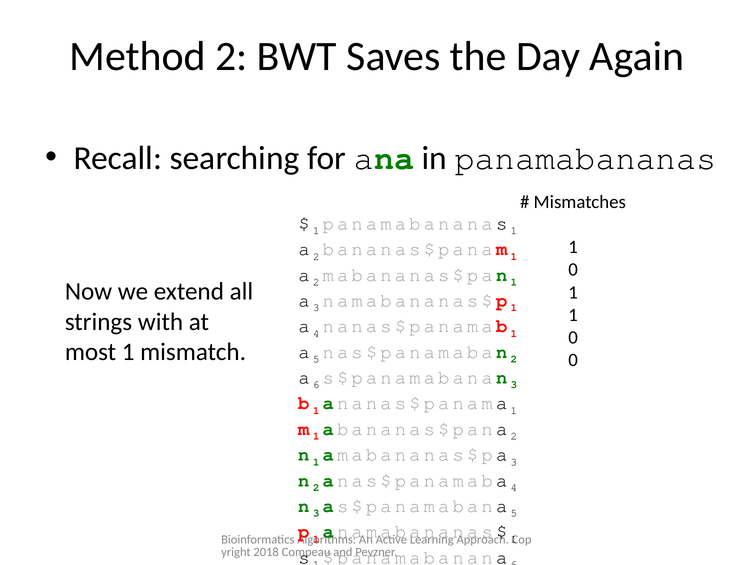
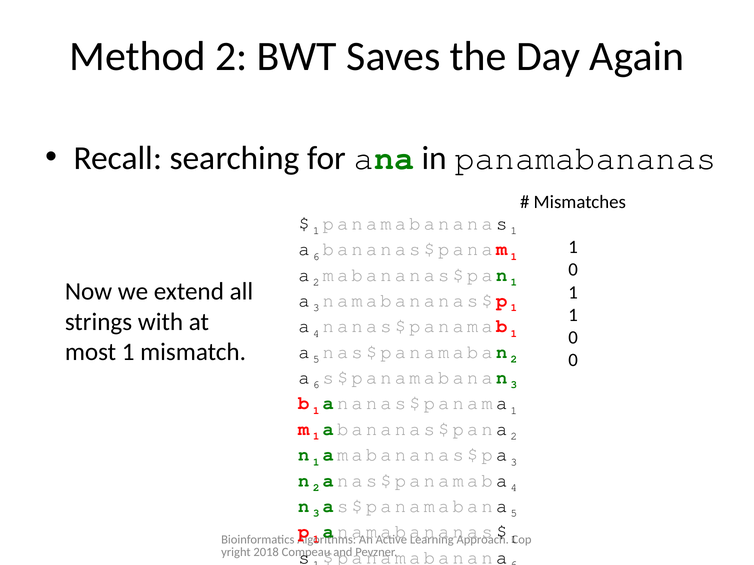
2: 2 -> 6 (316, 257)
